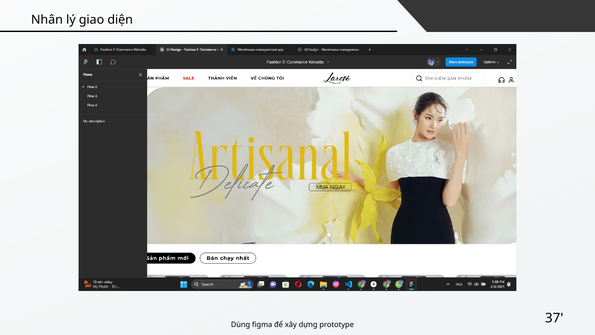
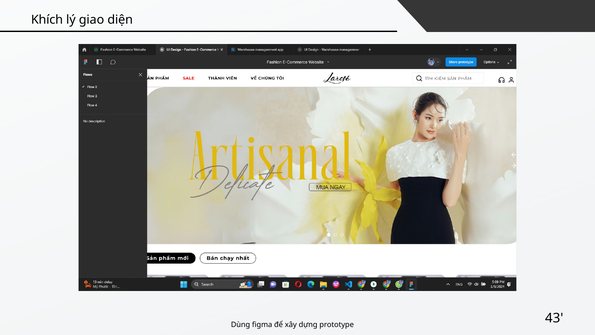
Nhân: Nhân -> Khích (47, 20)
37: 37 -> 43 (554, 318)
